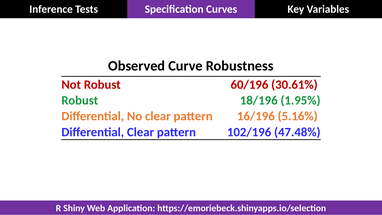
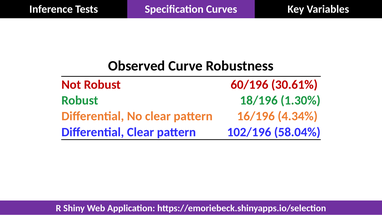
1.95%: 1.95% -> 1.30% (300, 100)
5.16%: 5.16% -> 4.34% (298, 116)
47.48%: 47.48% -> 58.04% (297, 132)
